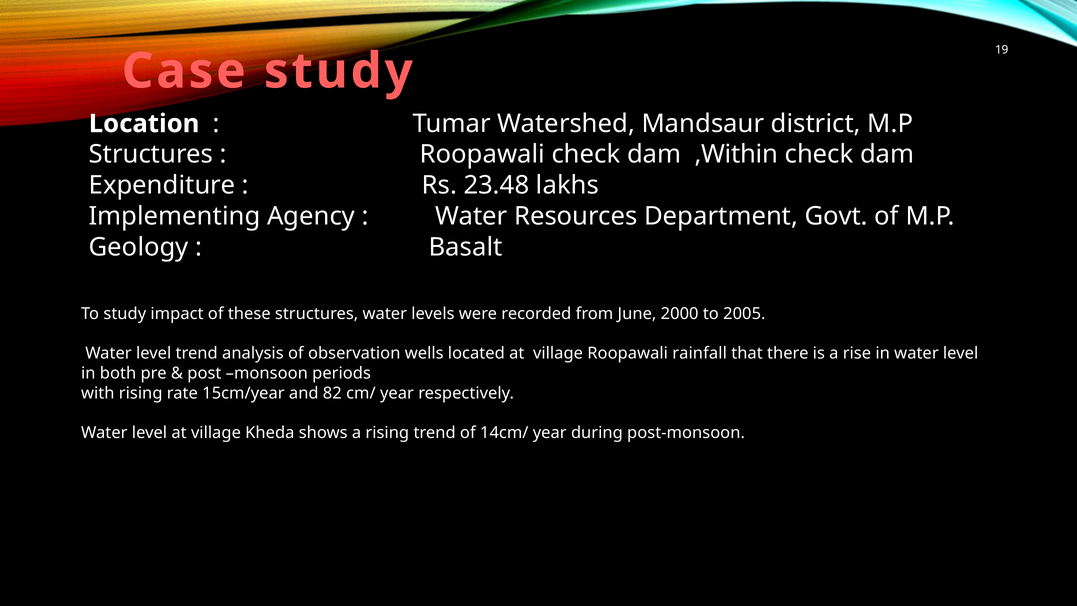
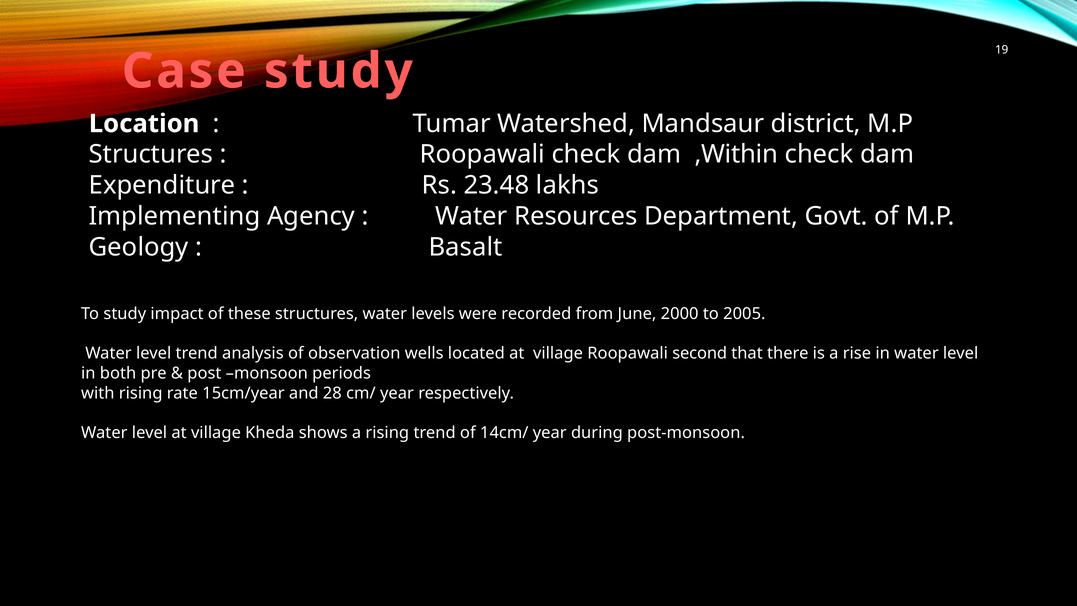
rainfall: rainfall -> second (700, 353)
82: 82 -> 28 (332, 393)
